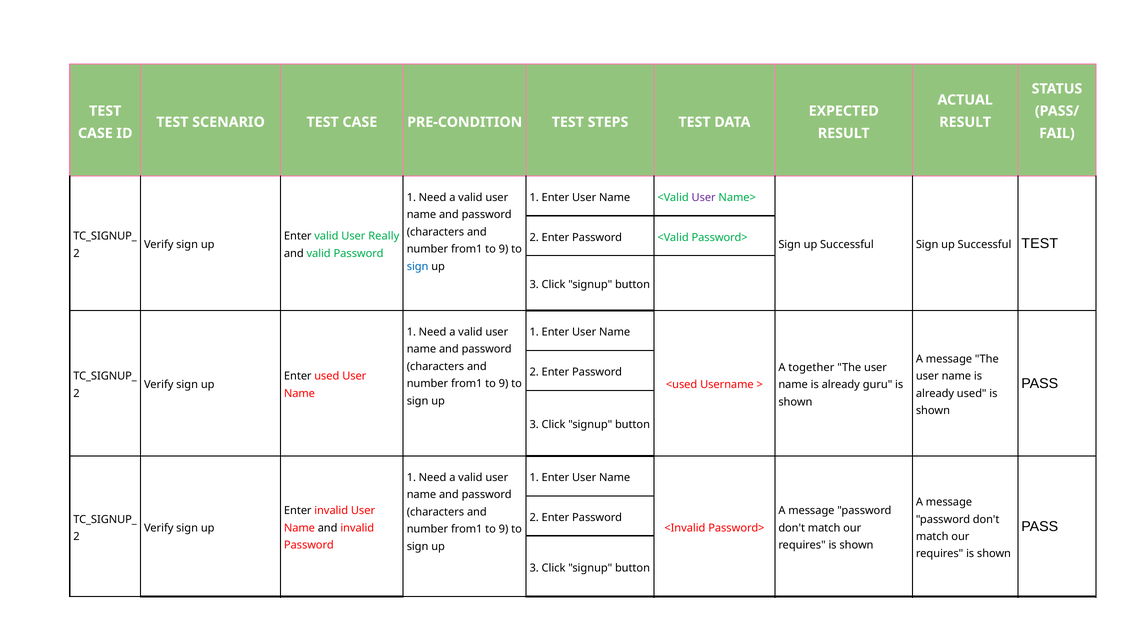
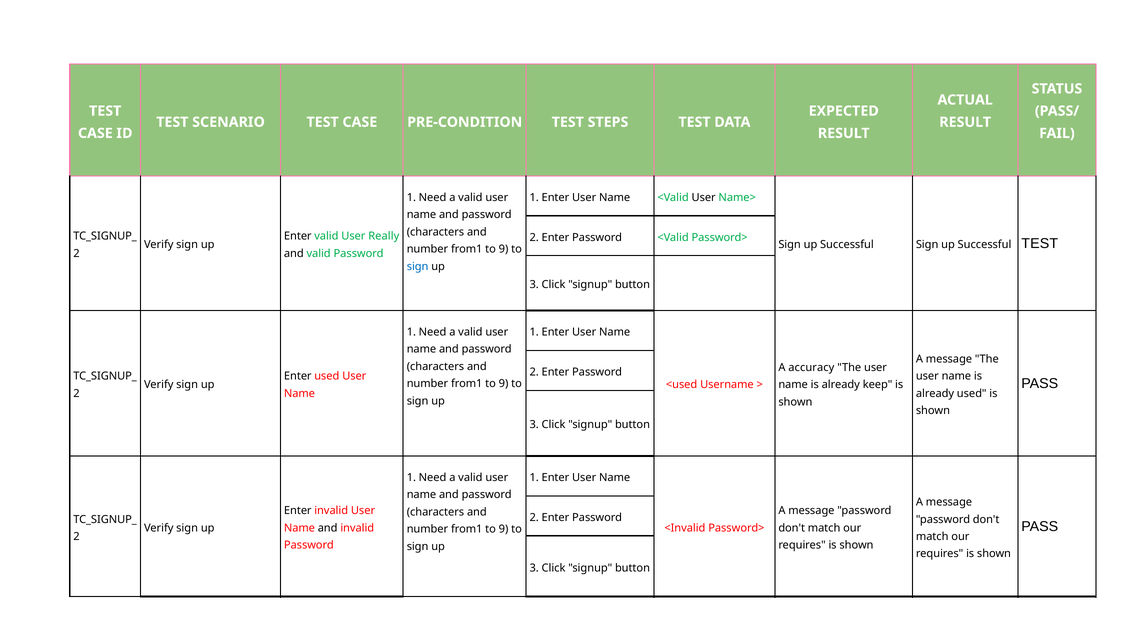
User colour: purple -> black (704, 198)
together: together -> accuracy (811, 368)
guru: guru -> keep (878, 385)
